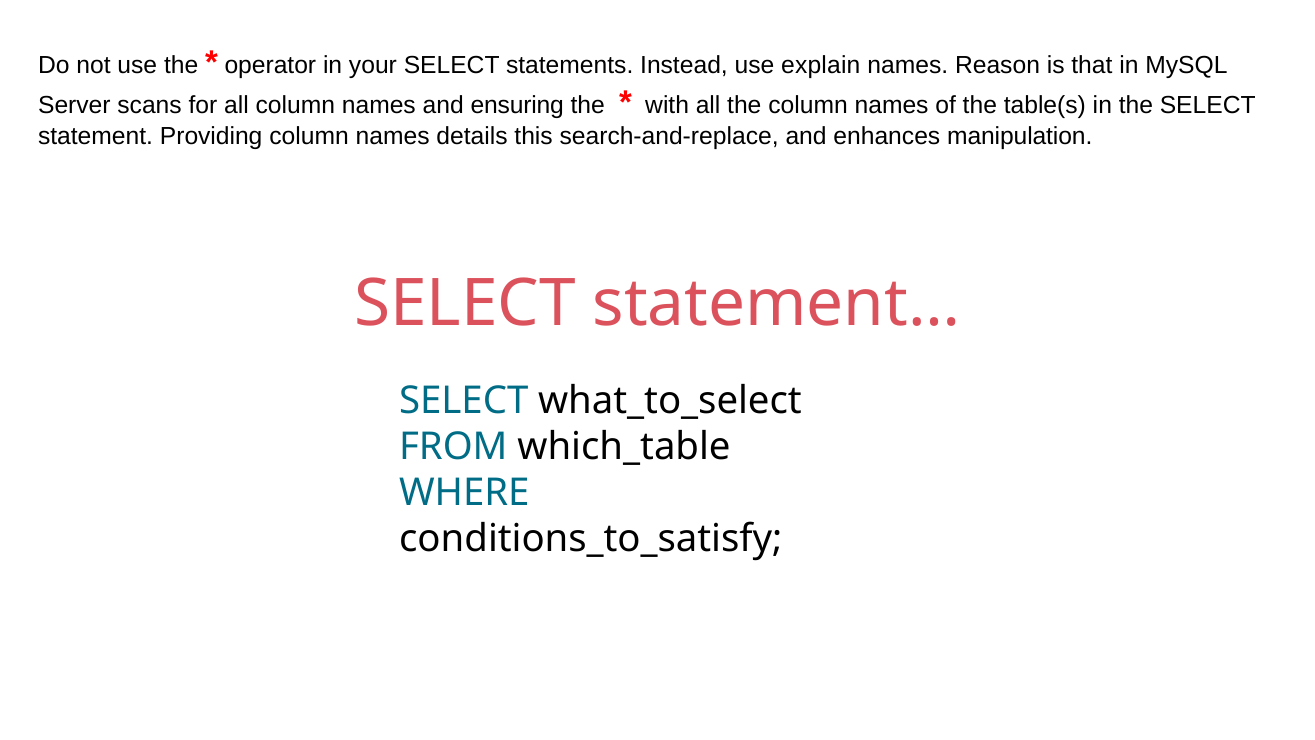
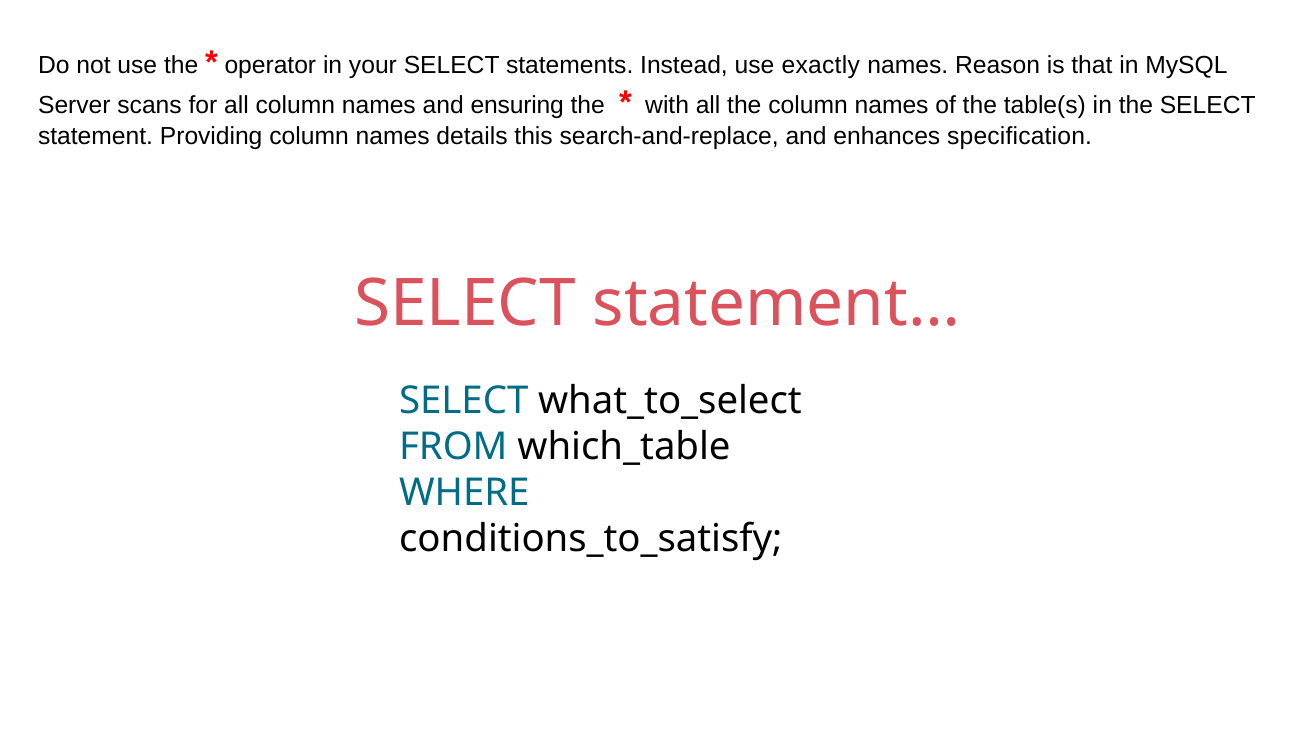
explain: explain -> exactly (821, 65)
manipulation: manipulation -> specification (1020, 136)
